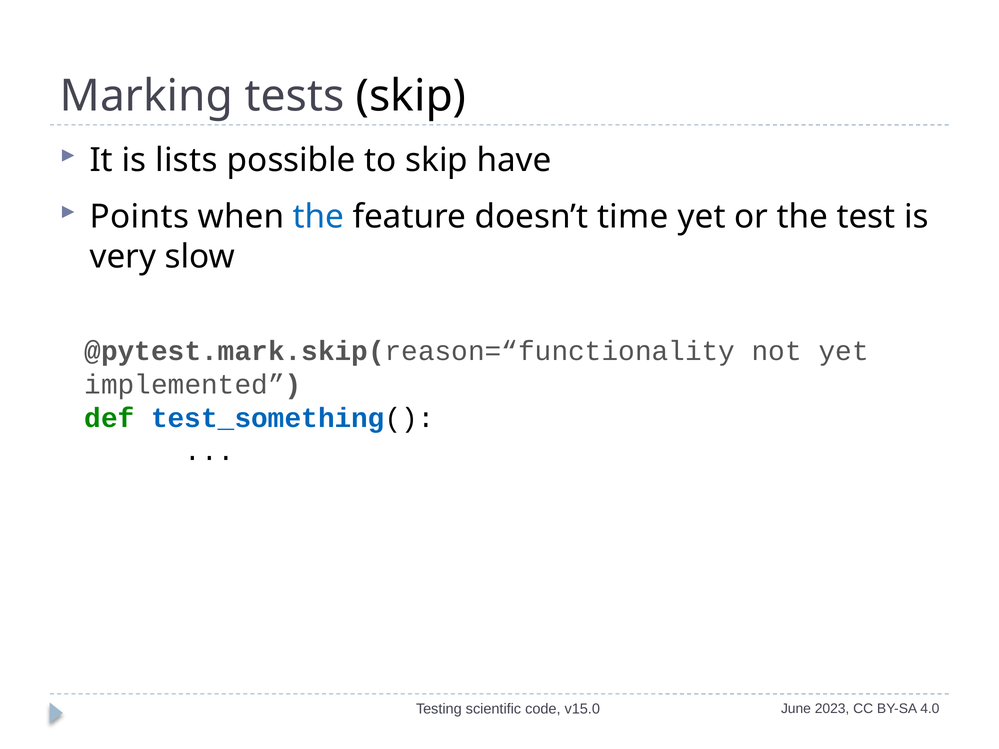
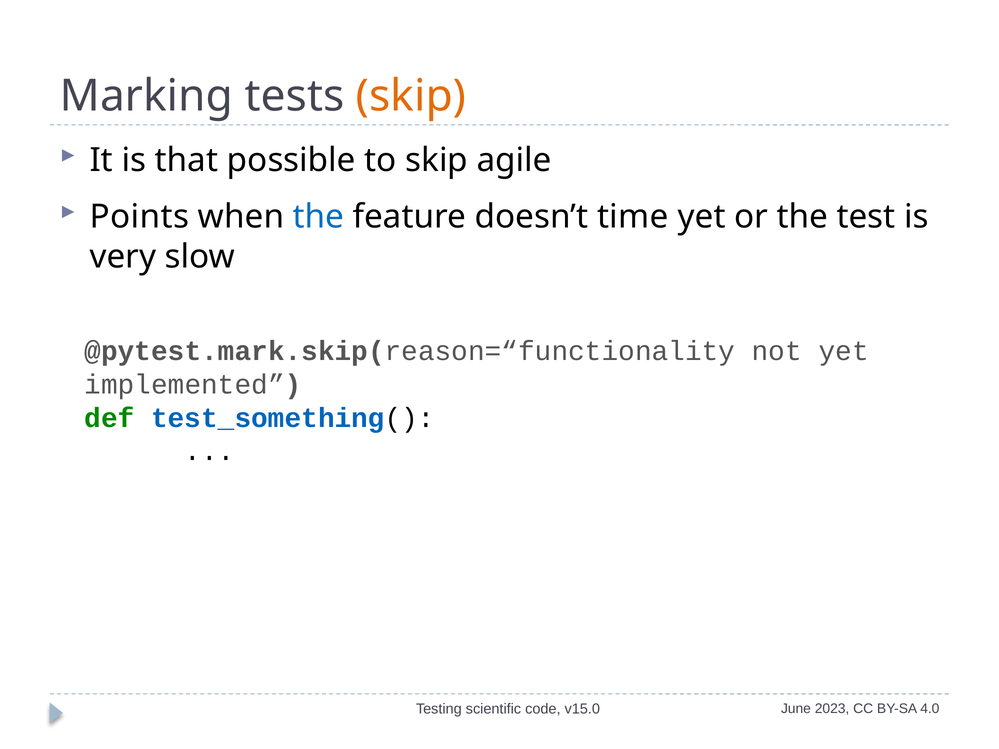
skip colour: black -> orange (411, 96)
lists: lists -> that (187, 160)
have: have -> agile (514, 160)
